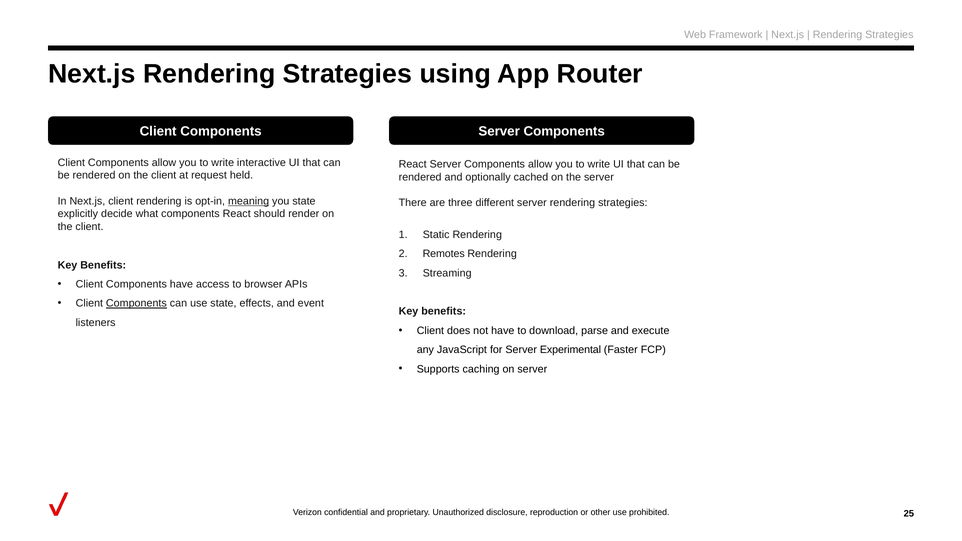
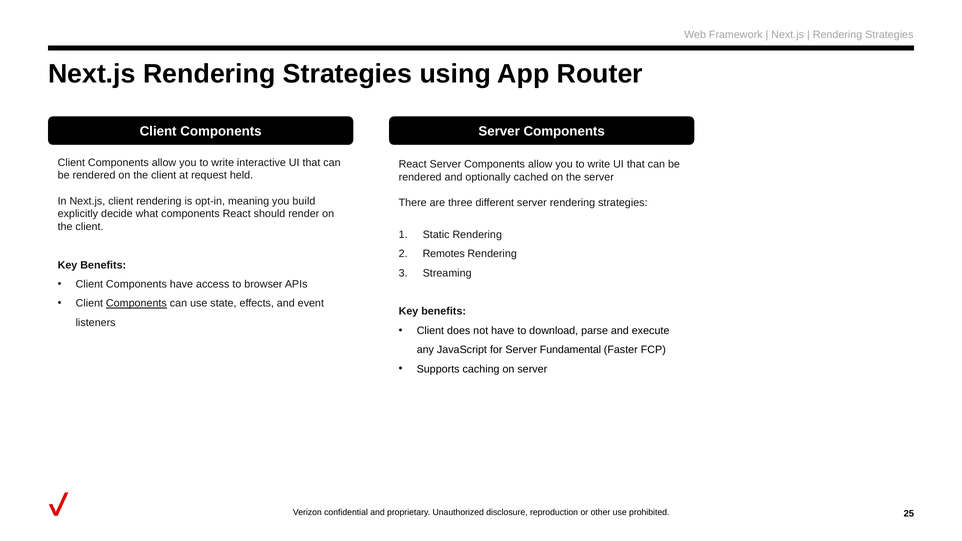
meaning underline: present -> none (249, 201)
you state: state -> build (304, 201)
Experimental: Experimental -> Fundamental (570, 350)
